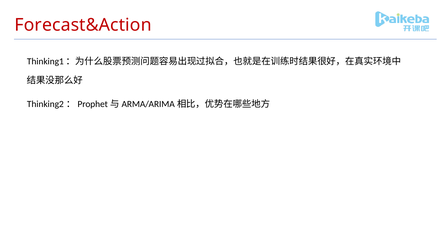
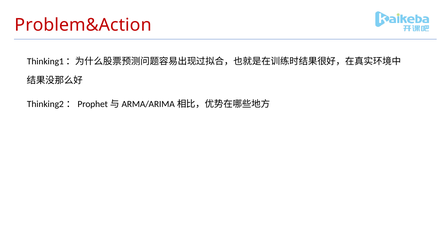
Forecast&Action: Forecast&Action -> Problem&Action (83, 25)
